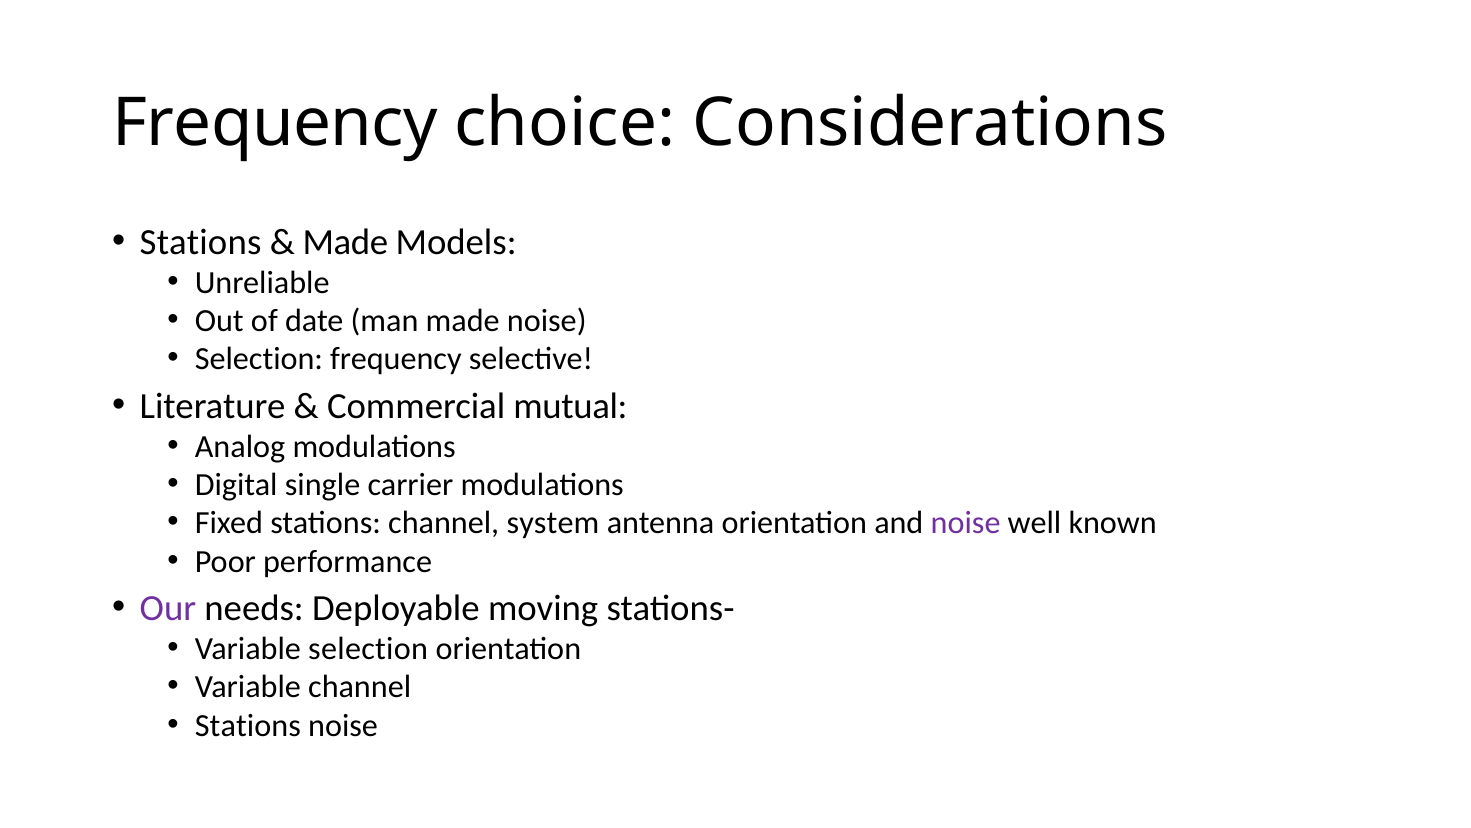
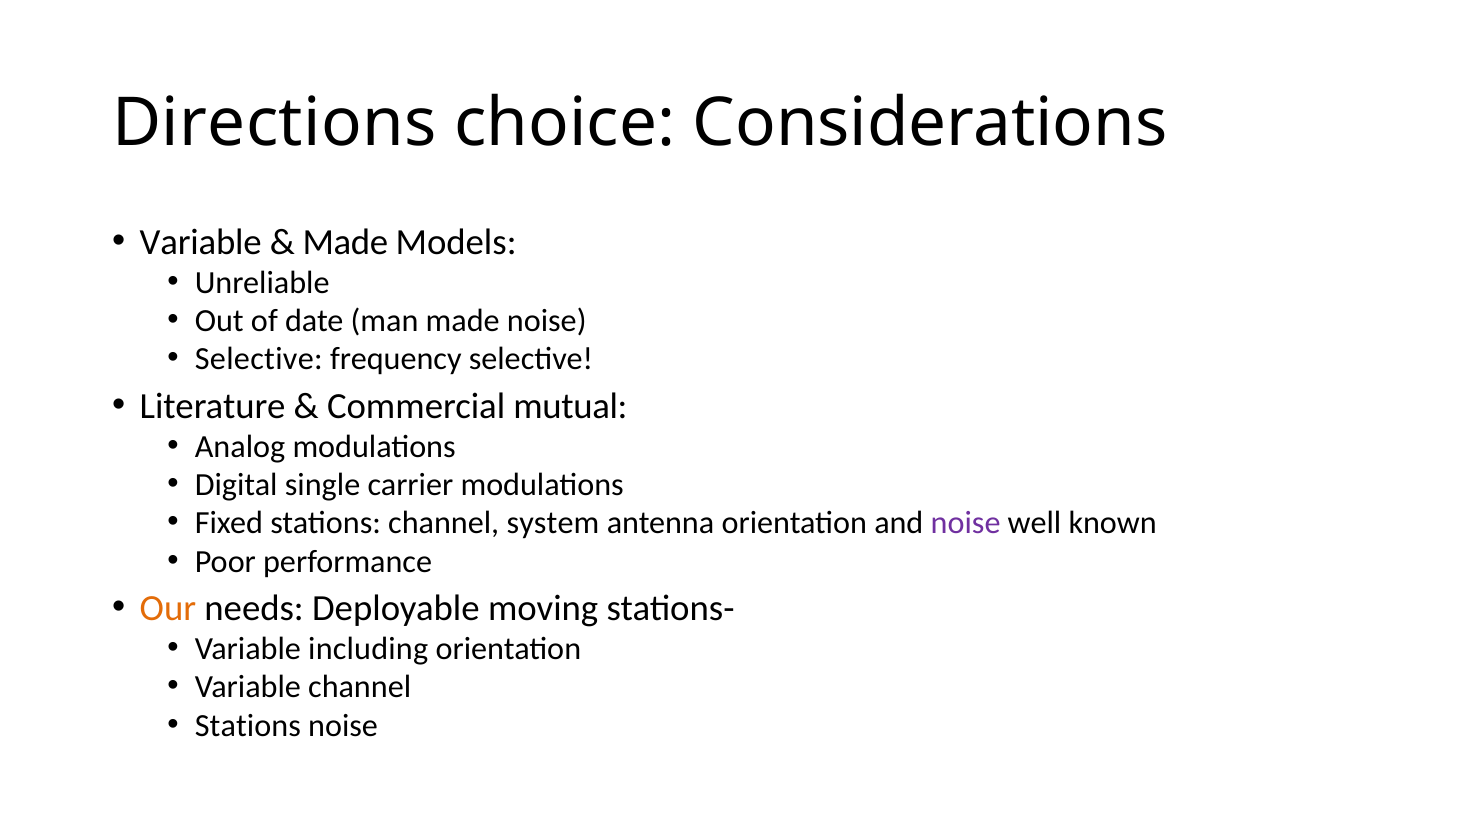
Frequency: Frequency -> Directions (274, 124)
Stations: Stations -> Variable (201, 242)
Selection: Selection -> Selective (259, 359)
Our colour: purple -> orange (168, 608)
Variable selection: selection -> including (368, 649)
